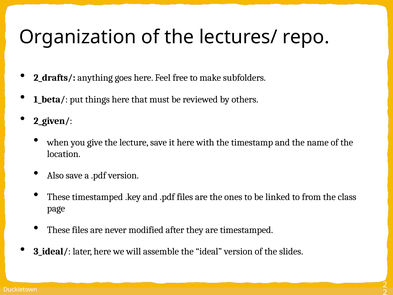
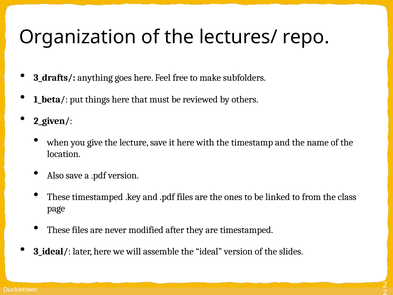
2_drafts/: 2_drafts/ -> 3_drafts/ (55, 78)
